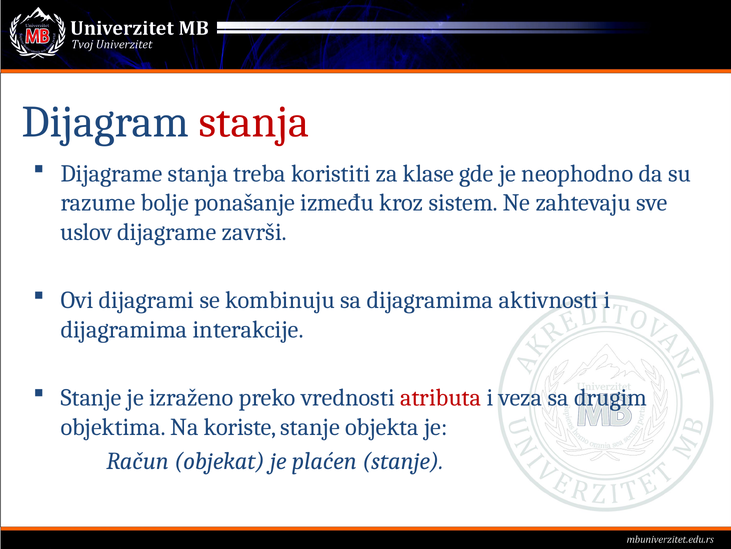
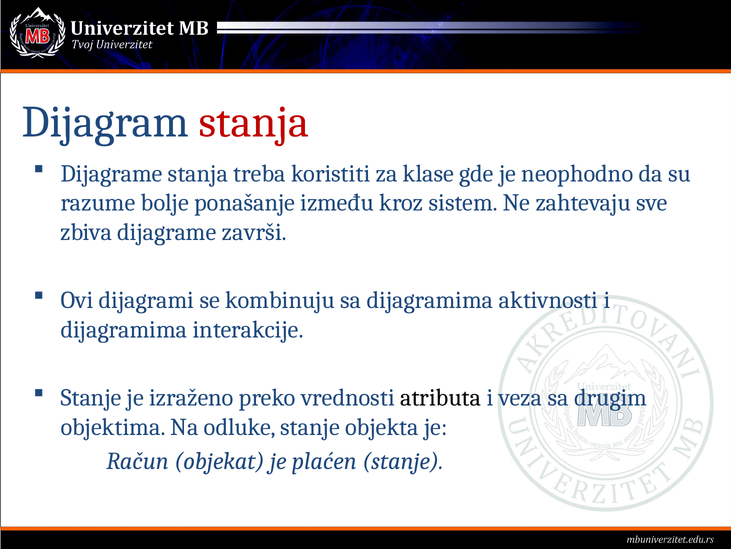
uslov: uslov -> zbiva (86, 232)
atributa colour: red -> black (441, 397)
koriste: koriste -> odluke (240, 427)
